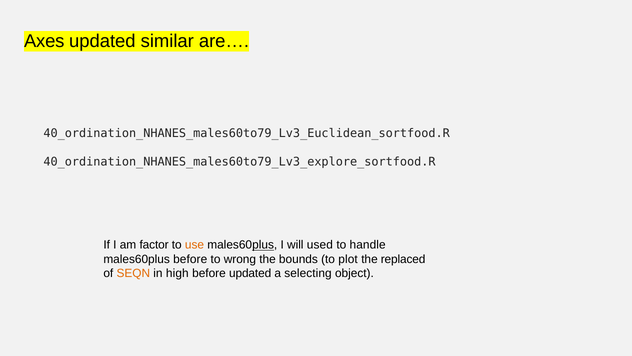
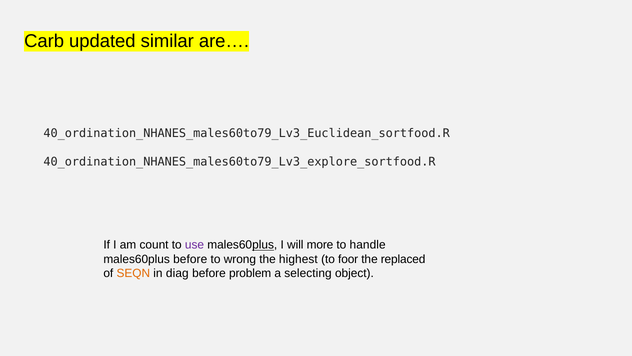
Axes: Axes -> Carb (44, 41)
factor: factor -> count (154, 245)
use colour: orange -> purple (194, 245)
used: used -> more (320, 245)
bounds: bounds -> highest (298, 259)
plot: plot -> foor (348, 259)
high: high -> diag (177, 273)
before updated: updated -> problem (250, 273)
